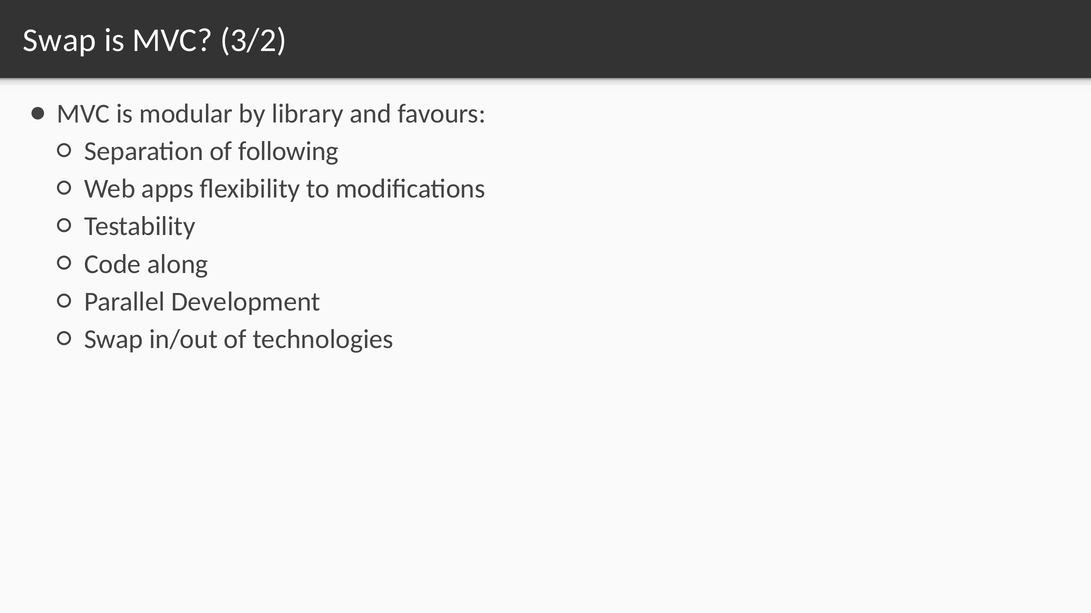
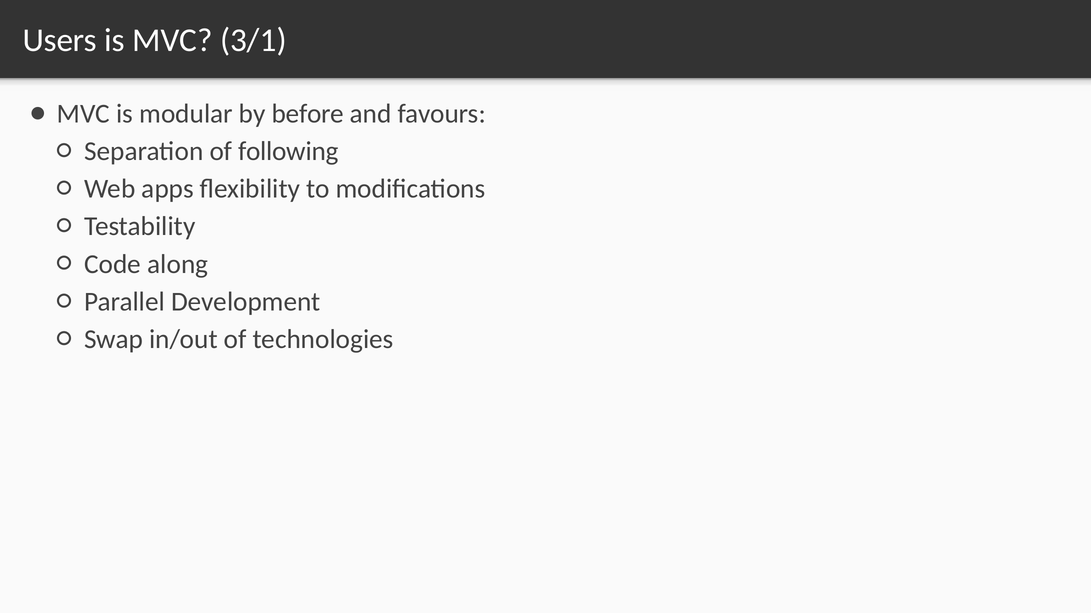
Swap: Swap -> Users (60, 40)
3/2: 3/2 -> 3/1 (253, 40)
library: library -> before (308, 114)
